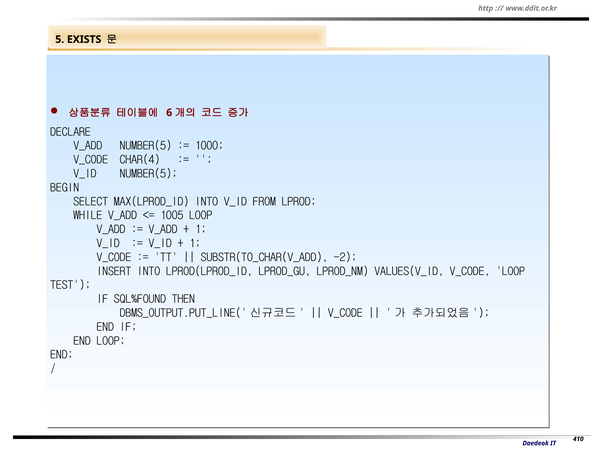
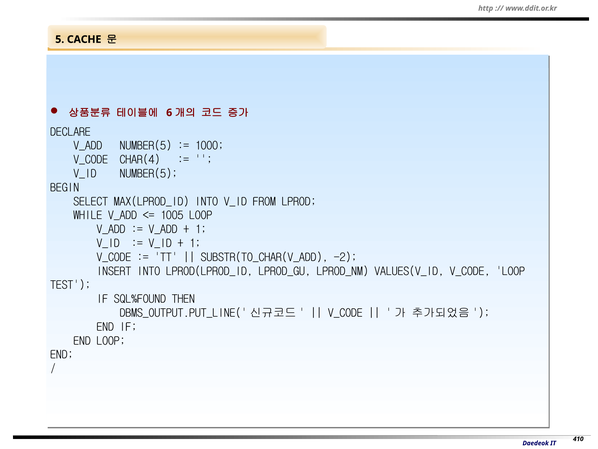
EXISTS: EXISTS -> CACHE (84, 39)
